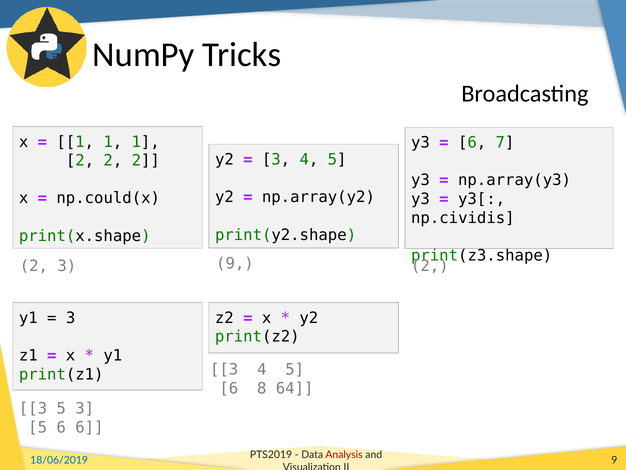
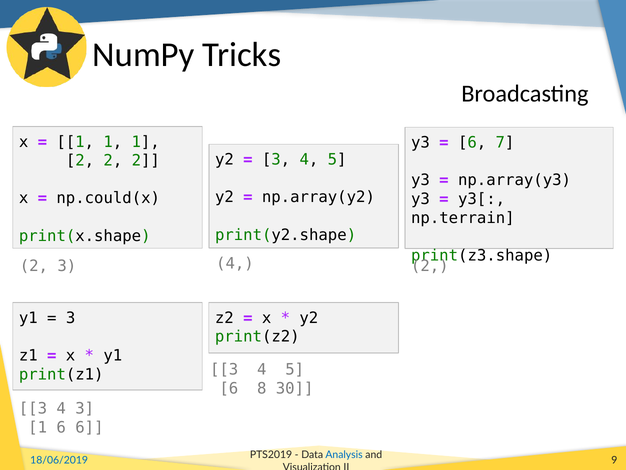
np.cividis: np.cividis -> np.terrain (463, 218)
9: 9 -> 4 (235, 263)
64: 64 -> 30 (295, 388)
5: 5 -> 4 (61, 408)
5: 5 -> 1 (38, 427)
Analysis colour: red -> blue (344, 454)
